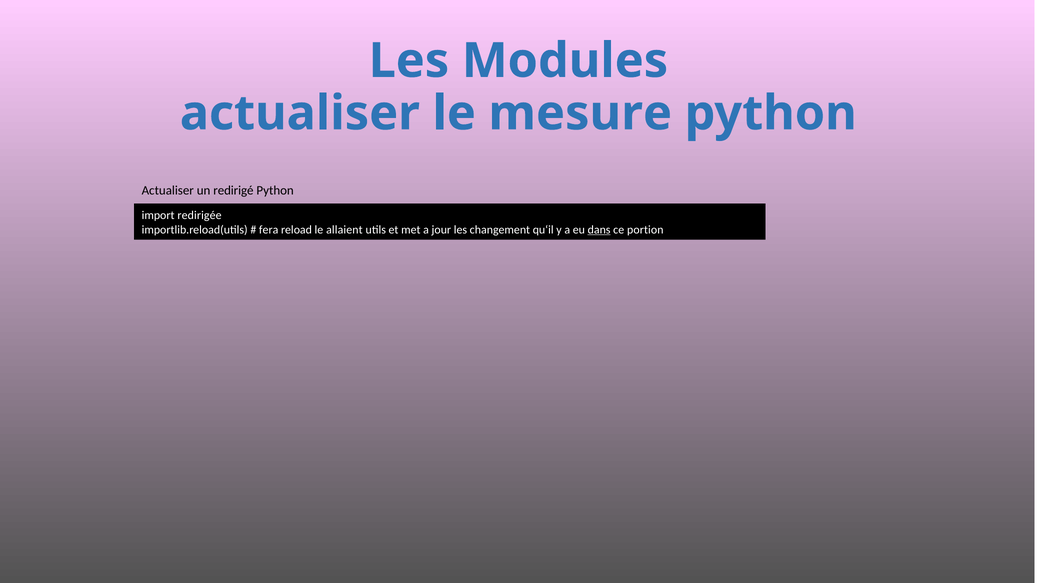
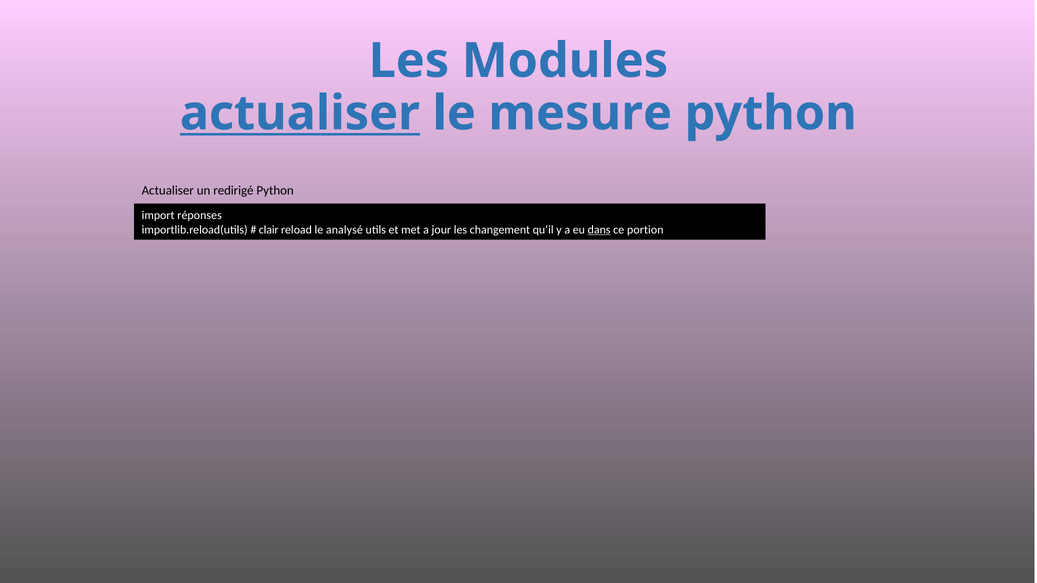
actualiser underline: none -> present (300, 113)
redirigée: redirigée -> réponses (200, 215)
fera: fera -> clair (269, 230)
allaient: allaient -> analysé (344, 230)
